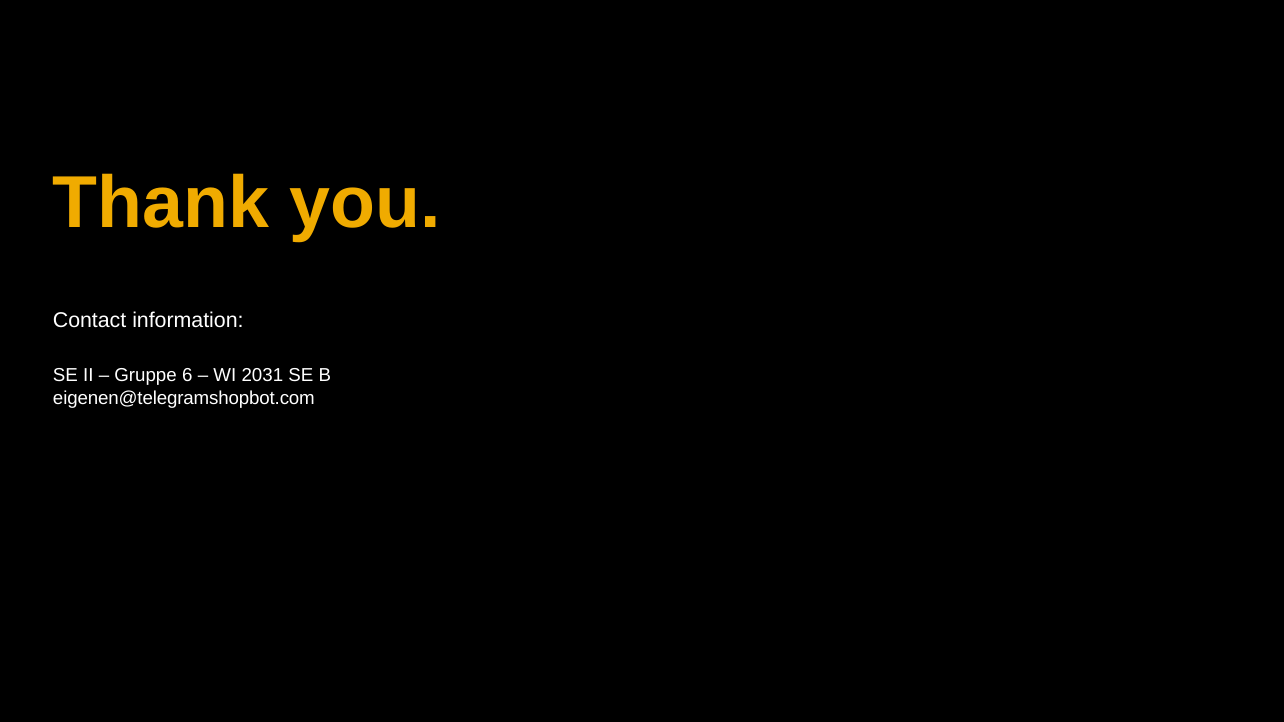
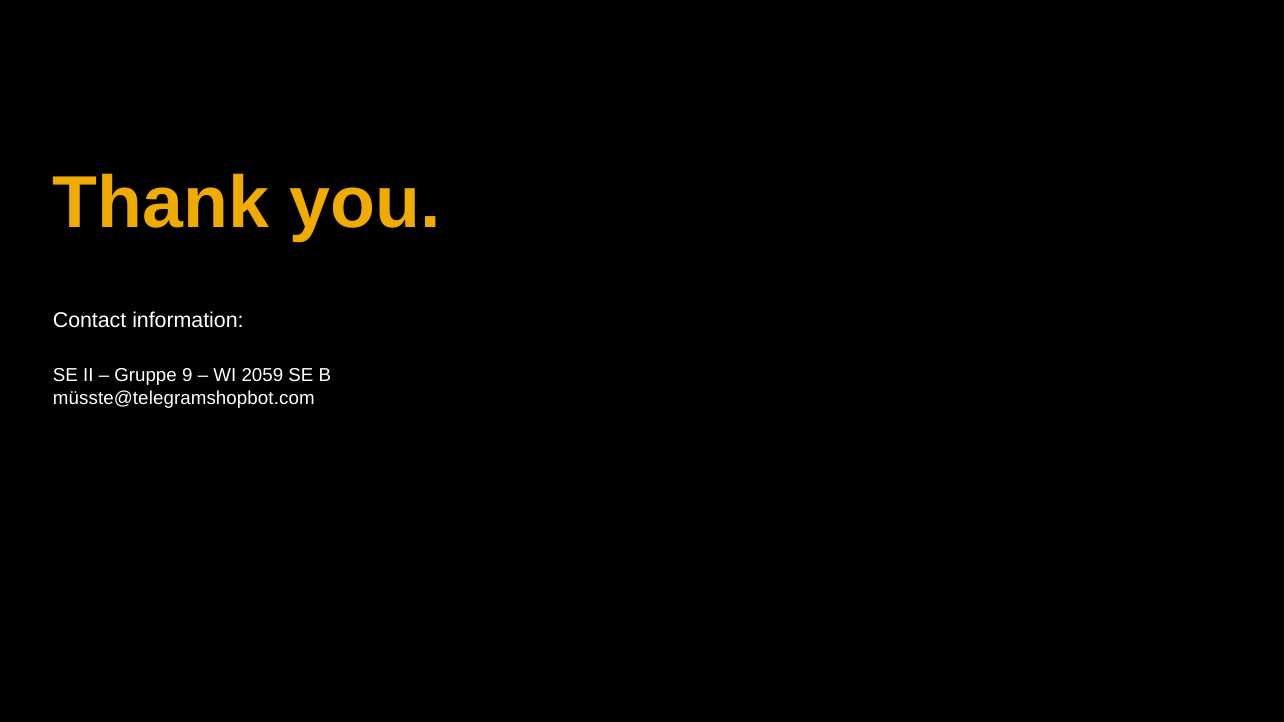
6: 6 -> 9 (187, 376)
2031: 2031 -> 2059 (262, 376)
eigenen@telegramshopbot.com: eigenen@telegramshopbot.com -> müsste@telegramshopbot.com (184, 398)
